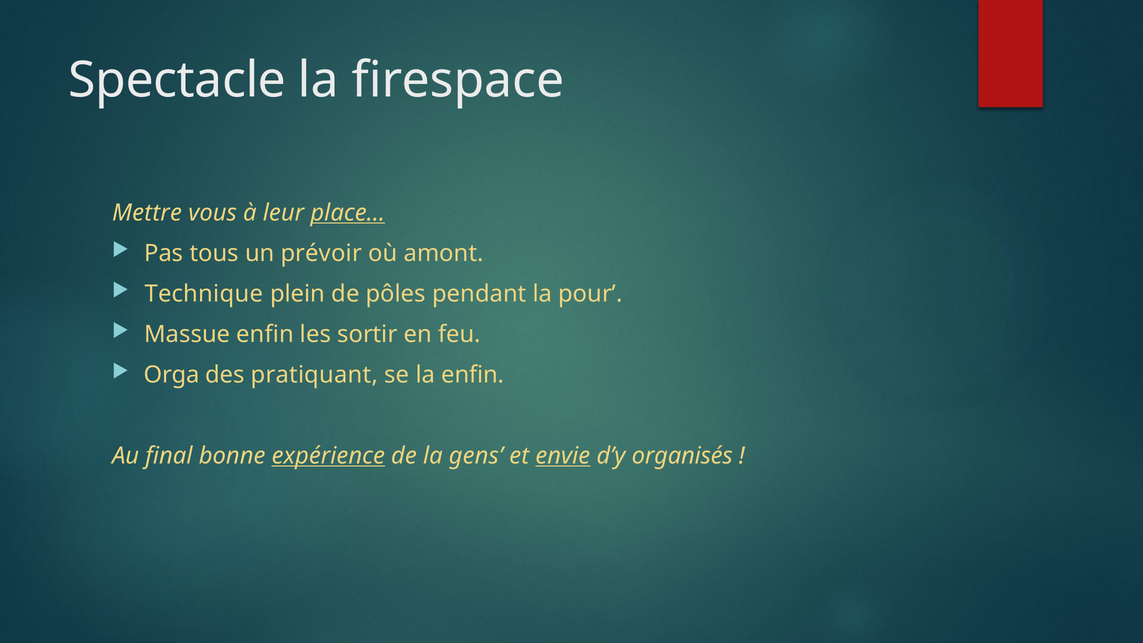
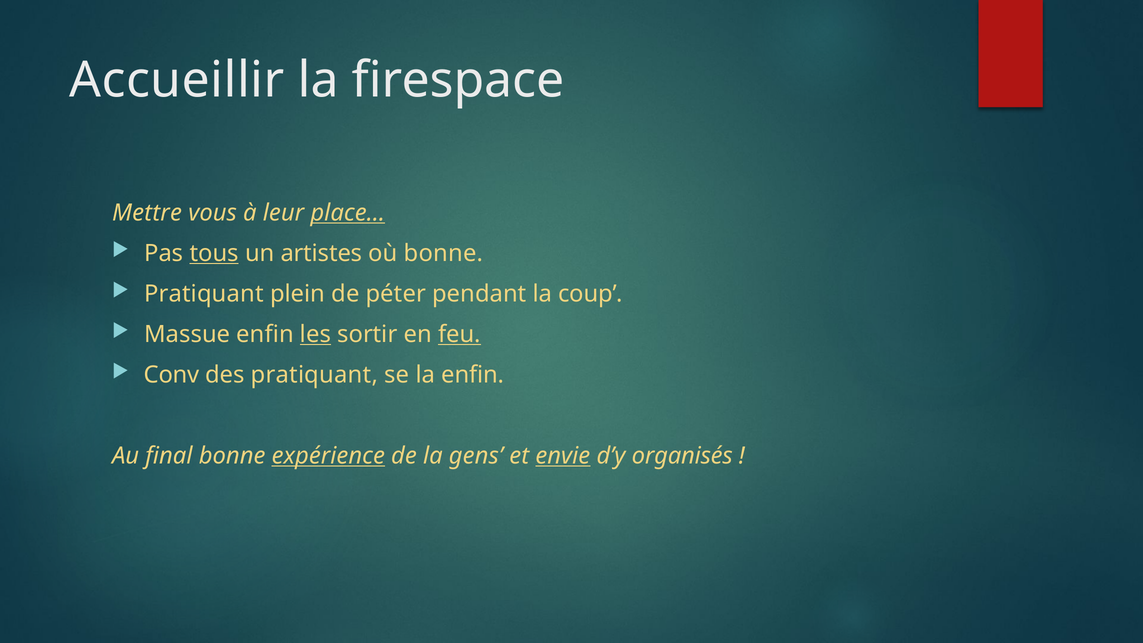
Spectacle: Spectacle -> Accueillir (177, 80)
tous underline: none -> present (214, 253)
prévoir: prévoir -> artistes (321, 253)
où amont: amont -> bonne (444, 253)
Technique: Technique -> Pratiquant (204, 294)
pôles: pôles -> péter (396, 294)
pour: pour -> coup (591, 294)
les underline: none -> present (315, 334)
feu underline: none -> present (459, 334)
Orga: Orga -> Conv (172, 375)
